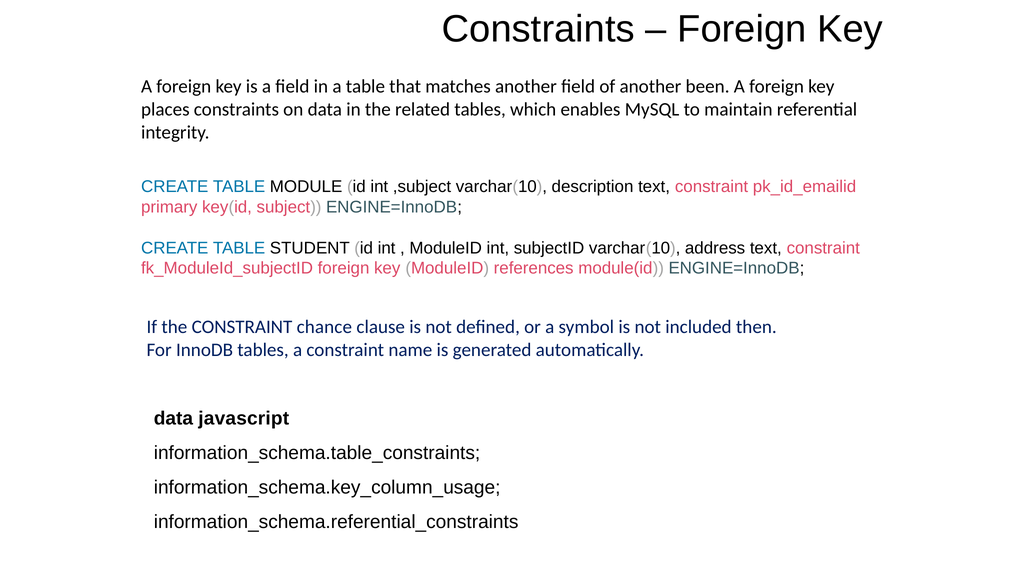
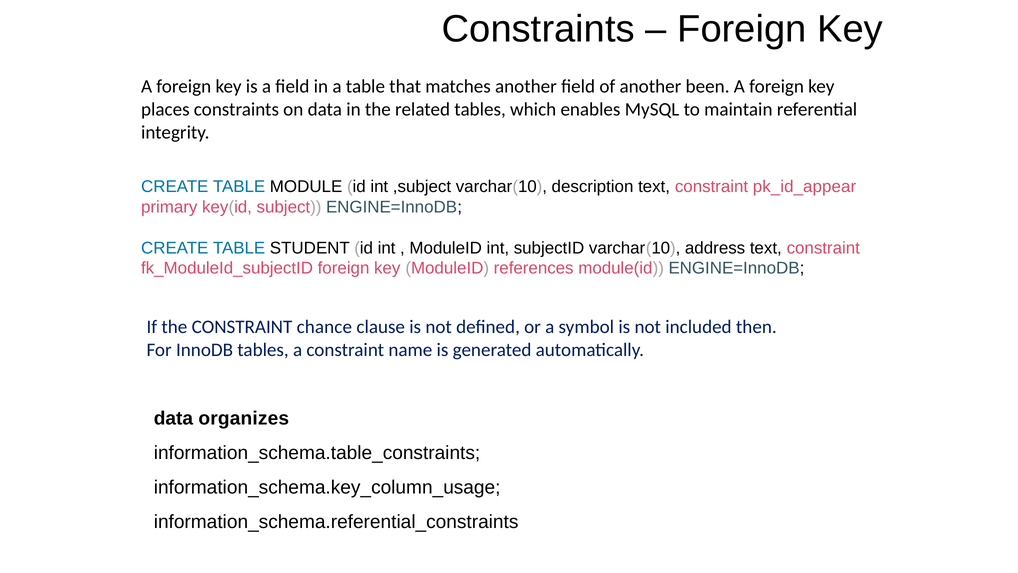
pk_id_emailid: pk_id_emailid -> pk_id_appear (804, 187)
javascript: javascript -> organizes (244, 418)
